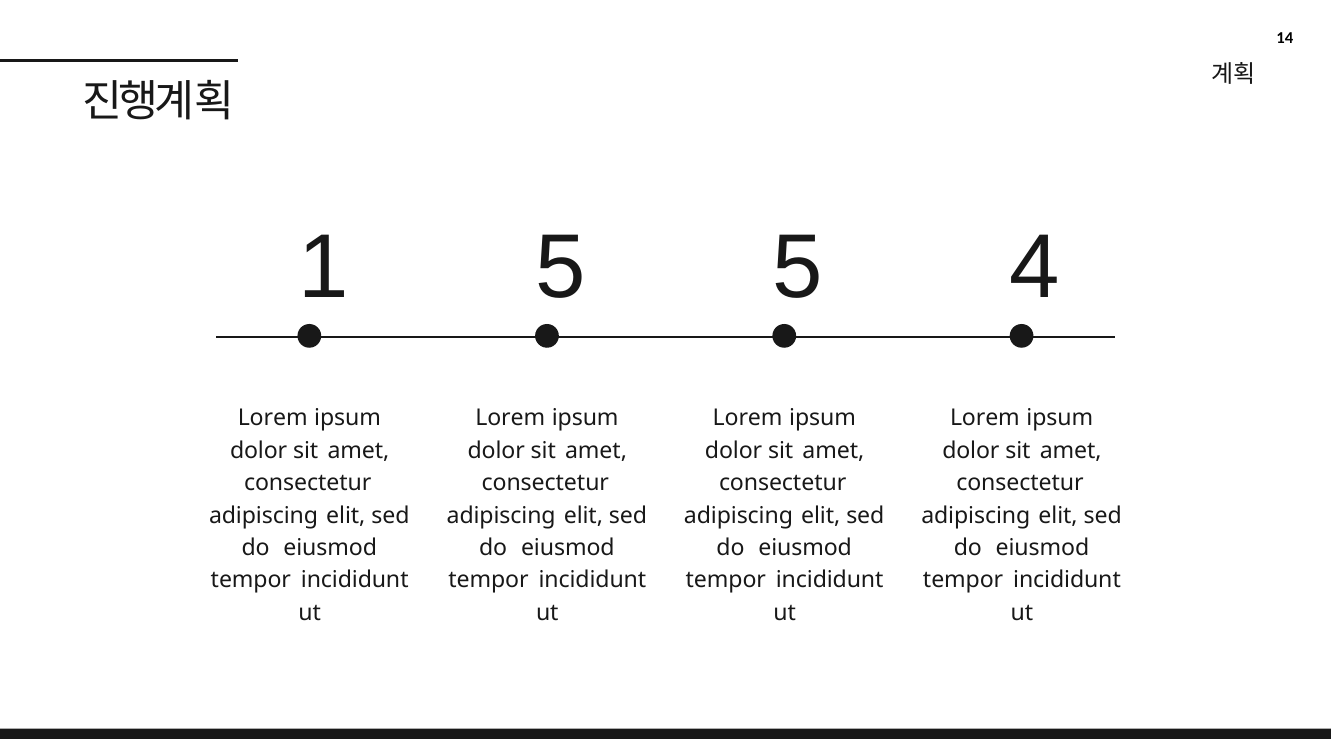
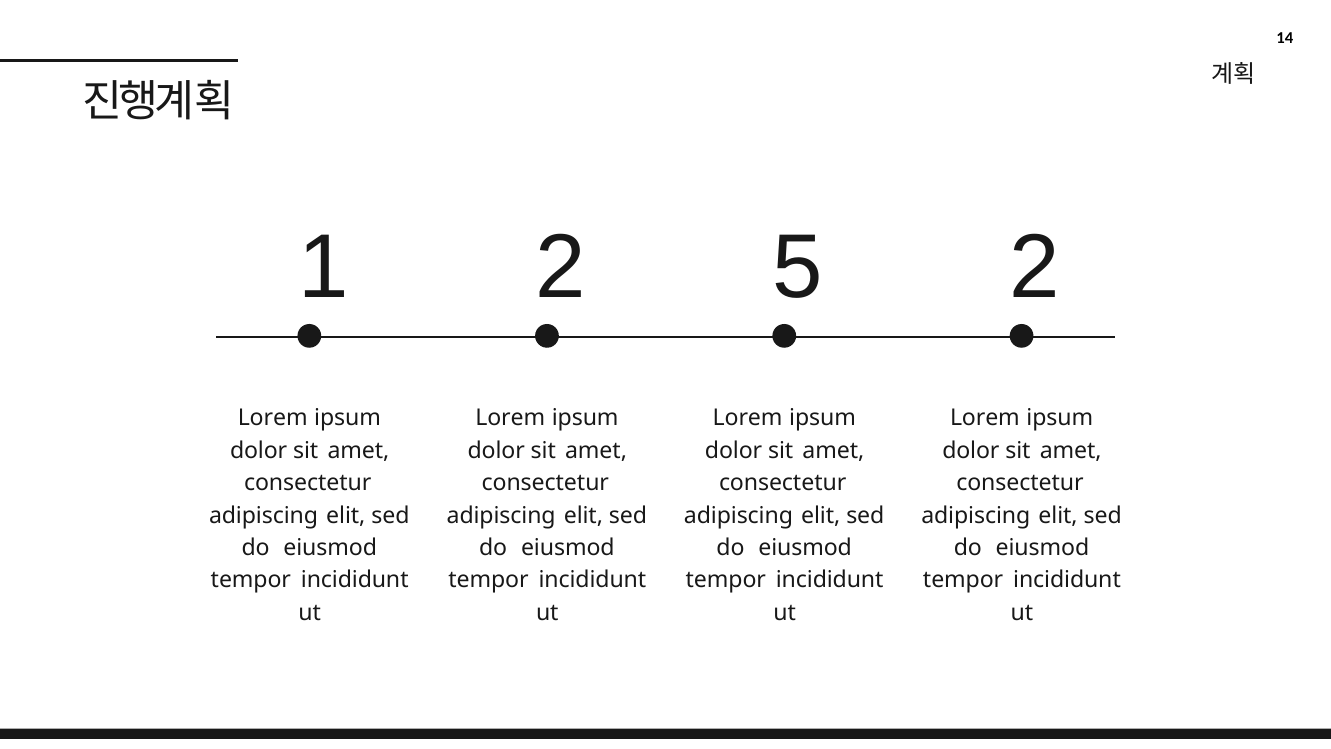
1 5: 5 -> 2 (561, 267)
5 4: 4 -> 2 (1035, 267)
